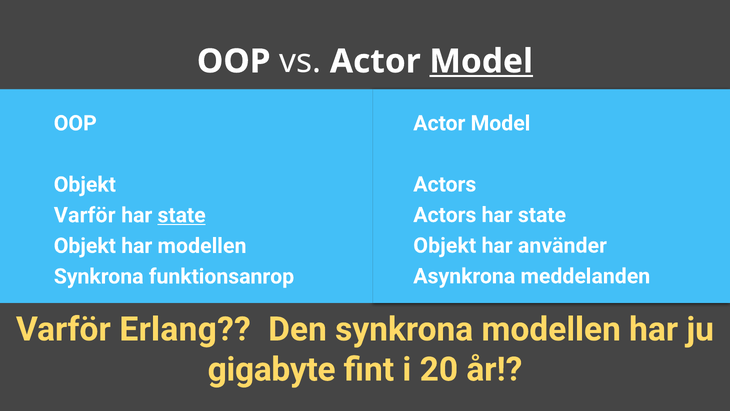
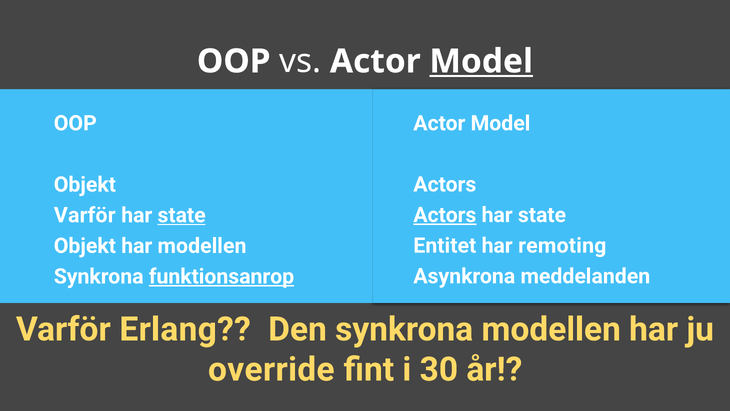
Actors underline: none -> present (445, 215)
Objekt: Objekt -> Entitet (445, 245)
använder: använder -> remoting (562, 245)
funktionsanrop underline: none -> present (222, 276)
gigabyte: gigabyte -> override (271, 369)
20: 20 -> 30 (439, 369)
